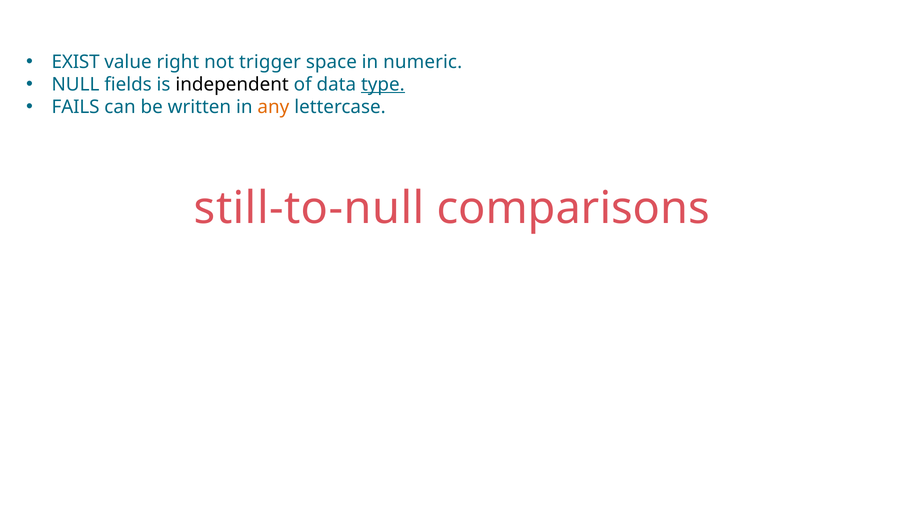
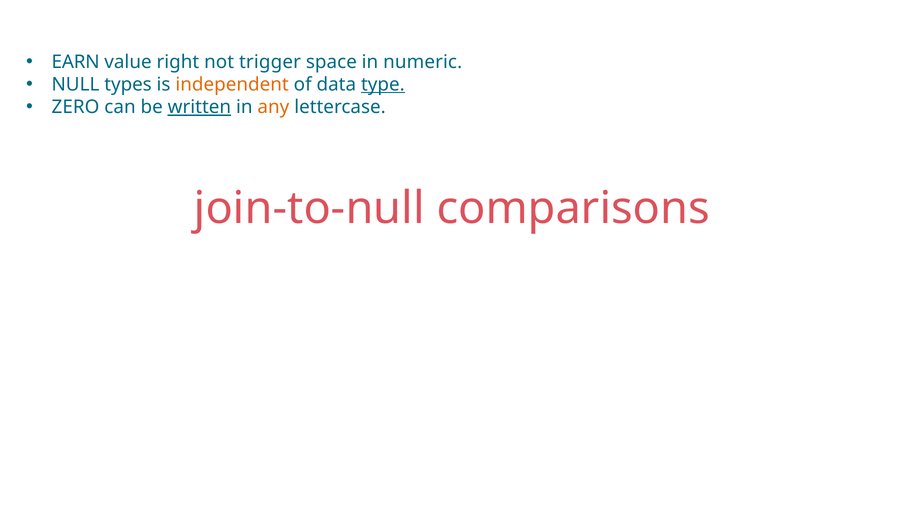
EXIST: EXIST -> EARN (76, 62)
fields: fields -> types (128, 85)
independent colour: black -> orange (232, 85)
FAILS: FAILS -> ZERO (76, 107)
written underline: none -> present (199, 107)
still-to-null: still-to-null -> join-to-null (309, 209)
